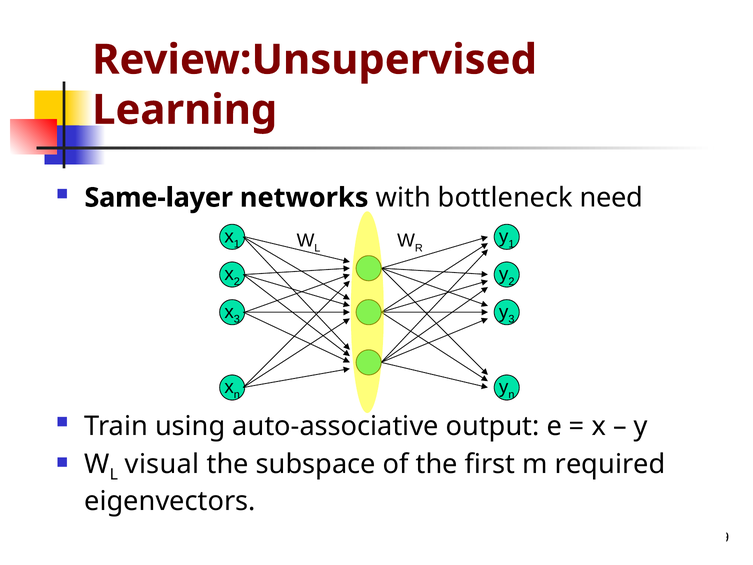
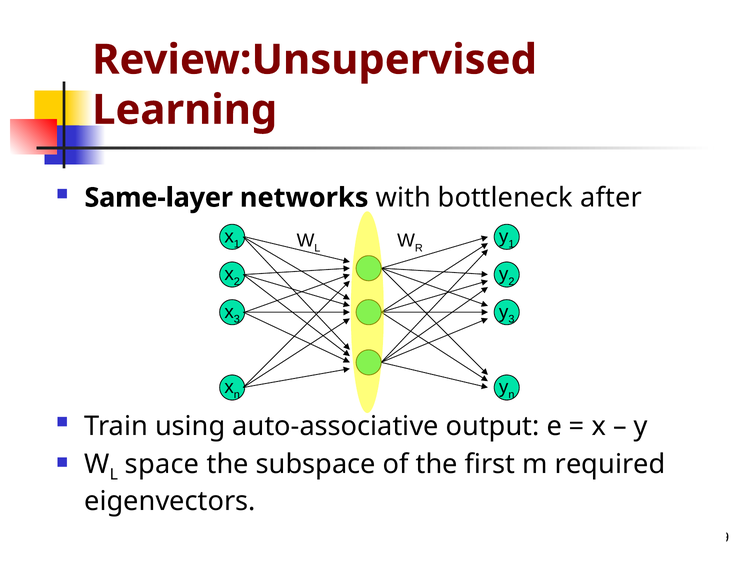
need: need -> after (611, 198)
visual: visual -> space (162, 464)
